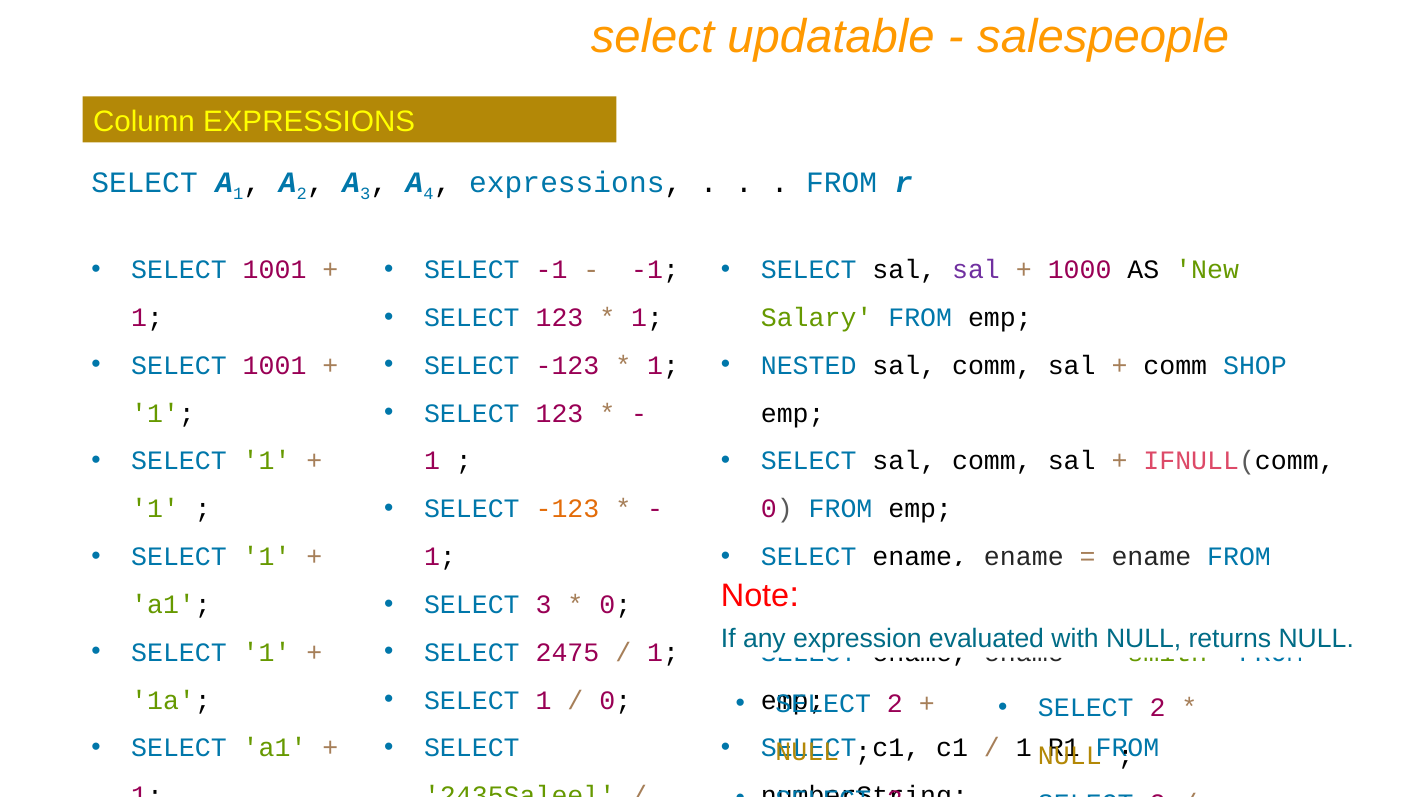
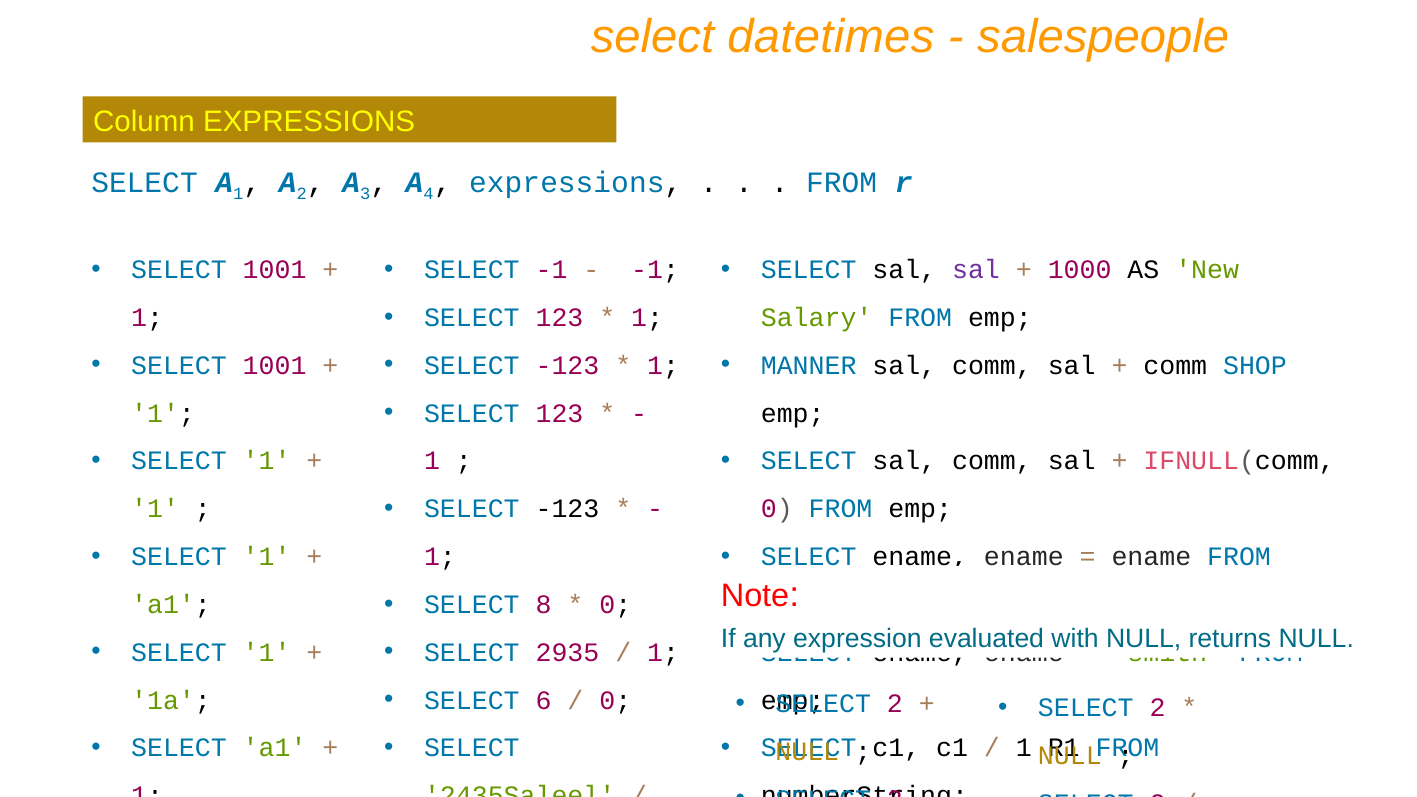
updatable: updatable -> datetimes (831, 37)
NESTED: NESTED -> MANNER (809, 366)
-123 colour: orange -> black (567, 509)
SELECT 3: 3 -> 8 (544, 605)
2475: 2475 -> 2935 (567, 653)
1: 1 -> 6 (544, 700)
